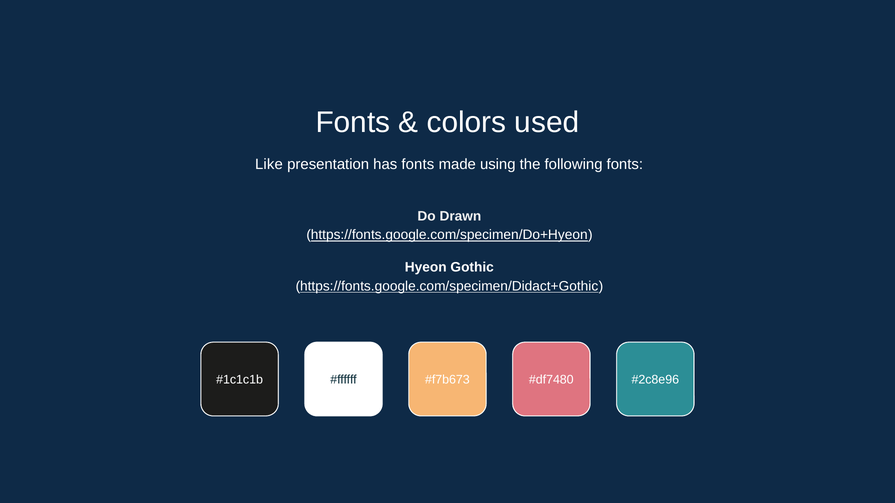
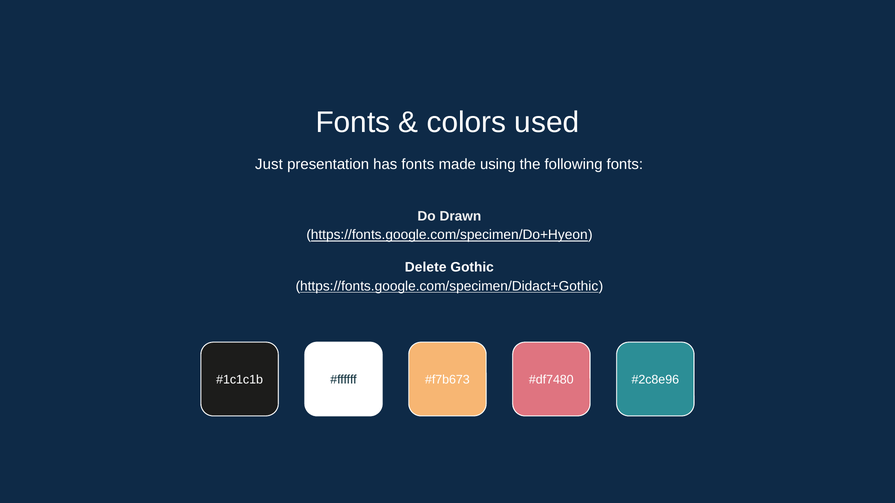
Like: Like -> Just (269, 164)
Hyeon: Hyeon -> Delete (426, 268)
